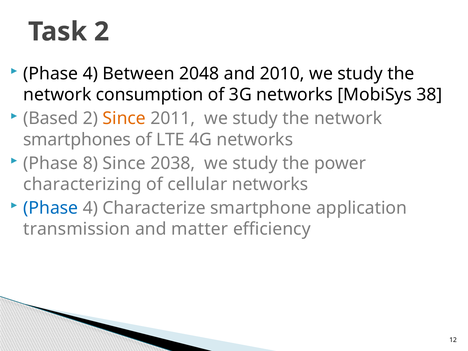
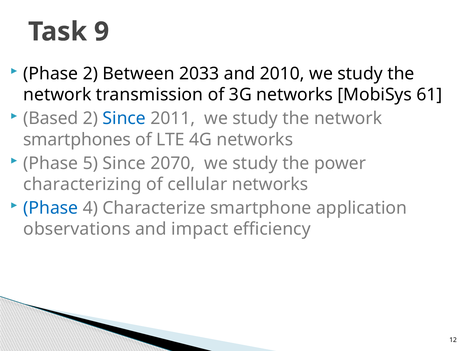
Task 2: 2 -> 9 (102, 32)
4: 4 -> 2 (90, 74)
2048: 2048 -> 2033 (199, 74)
consumption: consumption -> transmission (150, 95)
38: 38 -> 61 (429, 95)
Since colour: orange -> blue (124, 118)
8: 8 -> 5 (90, 163)
2038: 2038 -> 2070 (173, 163)
transmission: transmission -> observations (77, 229)
matter: matter -> impact (200, 229)
